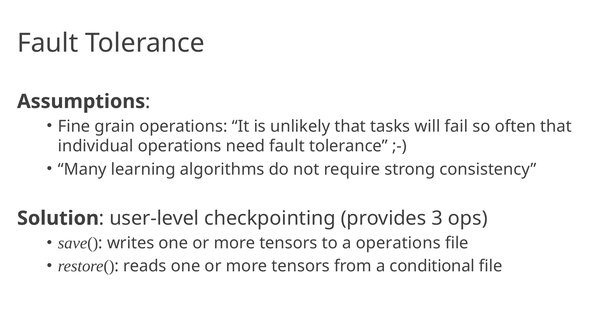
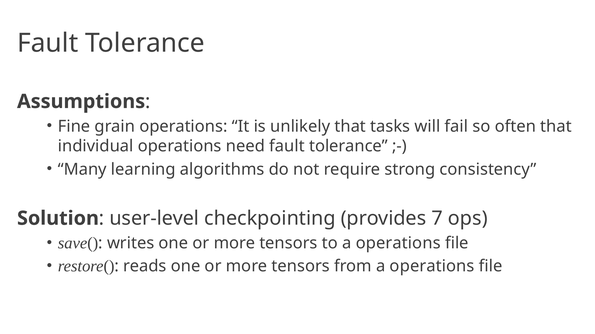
3: 3 -> 7 (437, 219)
from a conditional: conditional -> operations (432, 267)
